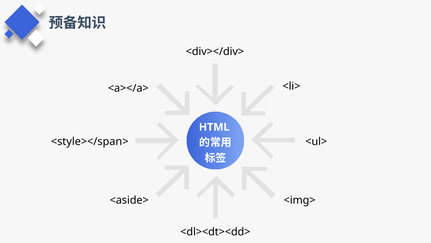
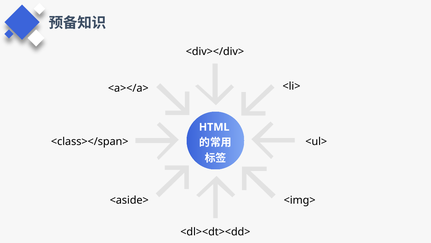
<style></span>: <style></span> -> <class></span> (90, 141)
